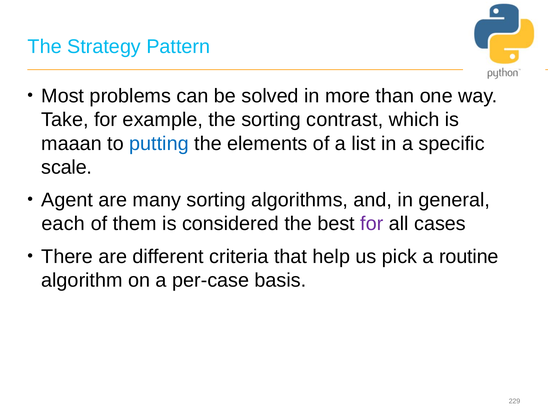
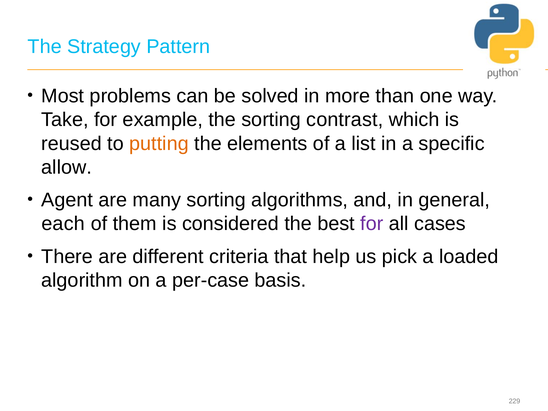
maaan: maaan -> reused (72, 143)
putting colour: blue -> orange (159, 143)
scale: scale -> allow (67, 167)
routine: routine -> loaded (469, 257)
